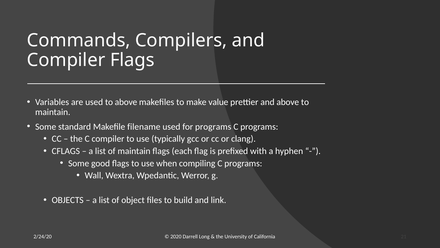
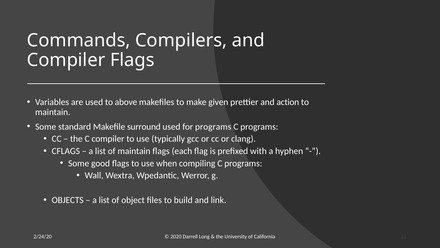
value: value -> given (218, 102)
and above: above -> action (288, 102)
filename: filename -> surround (144, 126)
